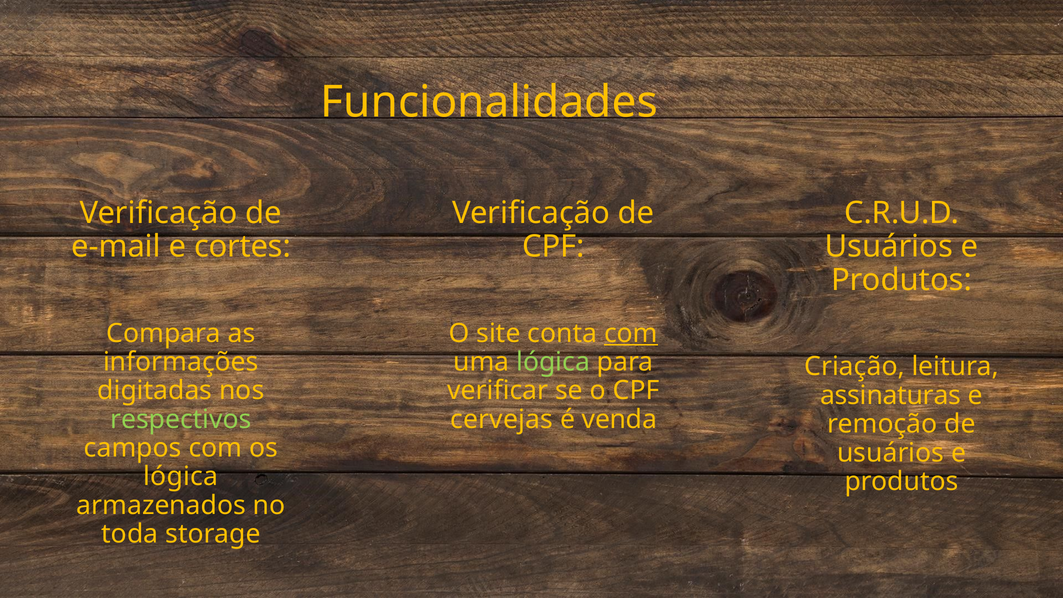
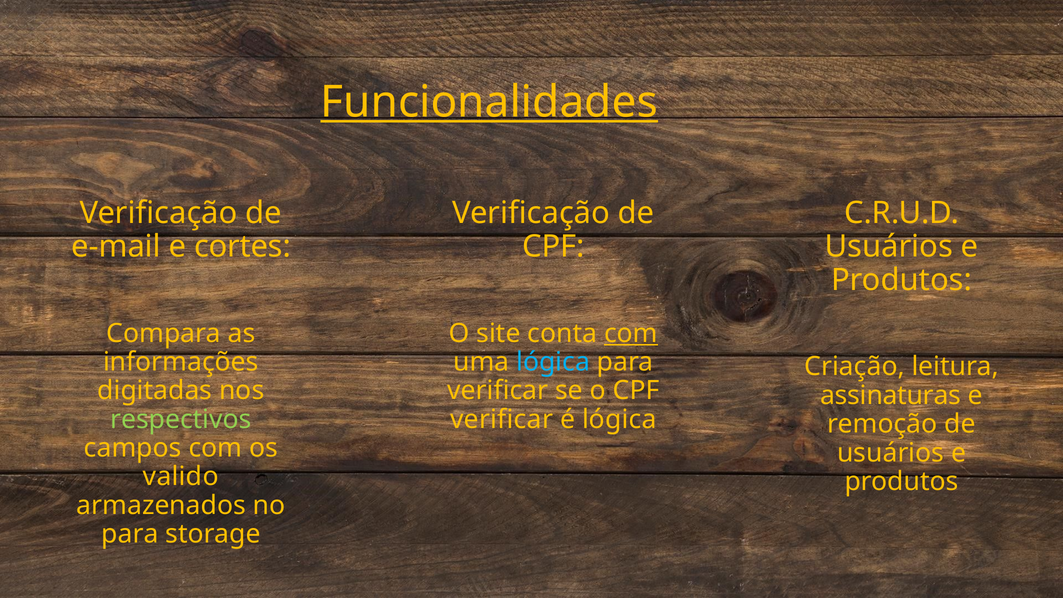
Funcionalidades underline: none -> present (489, 102)
lógica colour: light green -> light blue (553, 362)
cervejas: cervejas -> verificar (502, 419)
é venda: venda -> lógica (619, 419)
lógica: lógica -> valido (181, 477)
toda: toda -> para (130, 534)
